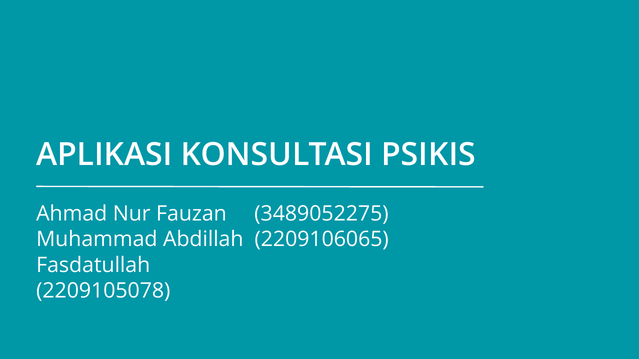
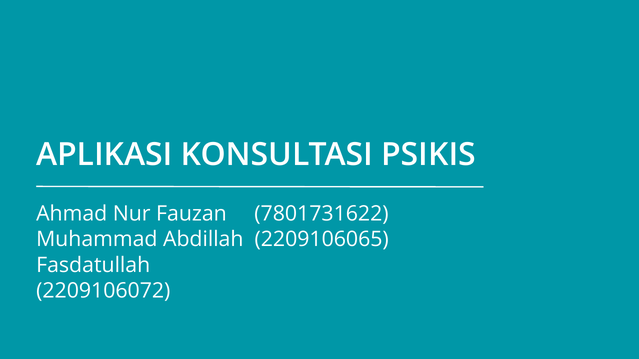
3489052275: 3489052275 -> 7801731622 (321, 214)
2209105078: 2209105078 -> 2209106072 (103, 291)
